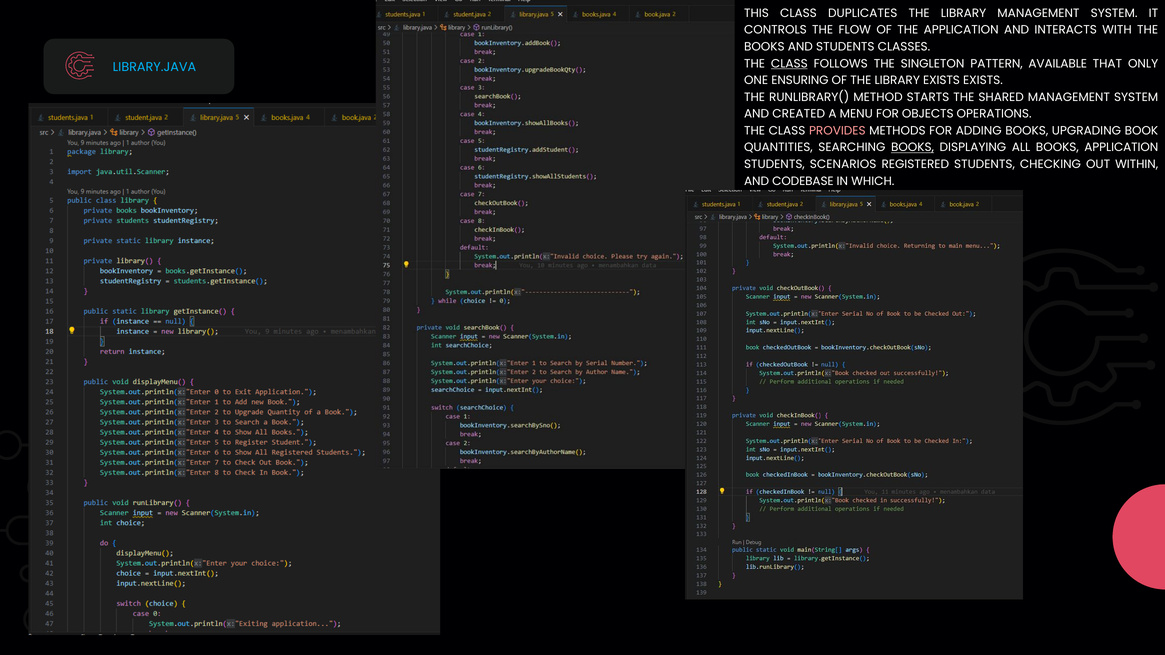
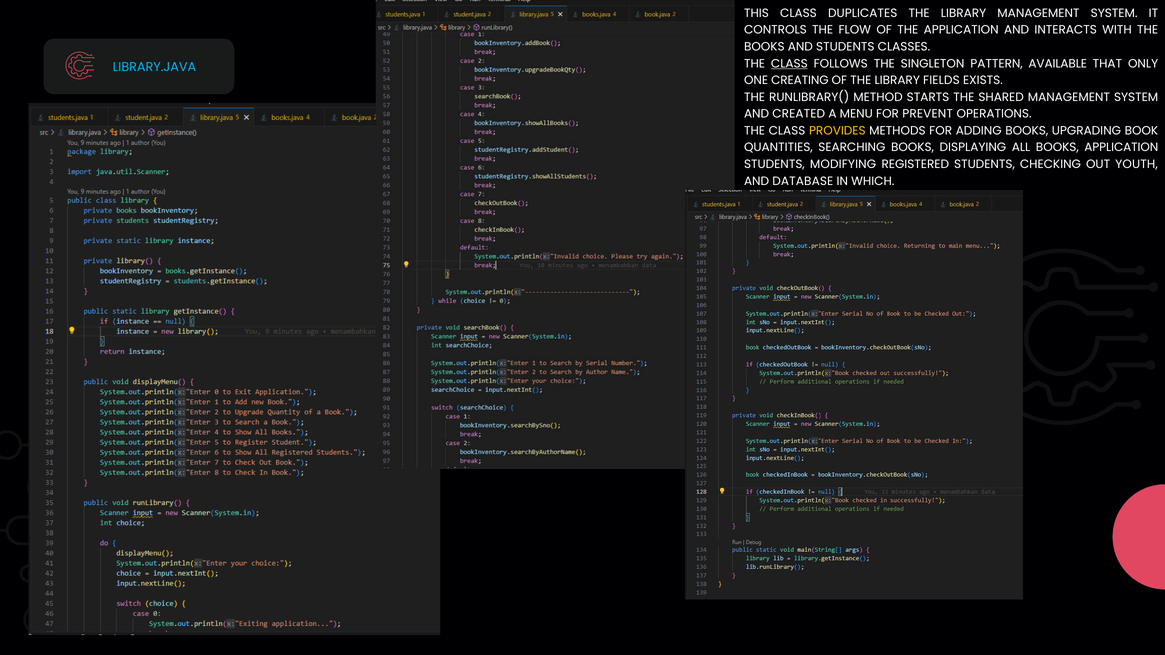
ENSURING: ENSURING -> CREATING (800, 80)
LIBRARY EXISTS: EXISTS -> FIELDS (941, 80)
OBJECTS: OBJECTS -> PREVENT (928, 114)
PROVIDES colour: pink -> yellow (837, 131)
BOOKS underline: present -> none (913, 148)
SCENARIOS: SCENARIOS -> MODIFYING (843, 164)
WITHIN: WITHIN -> YOUTH (1137, 164)
CODEBASE: CODEBASE -> DATABASE (803, 181)
